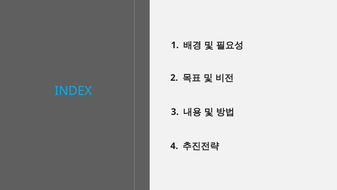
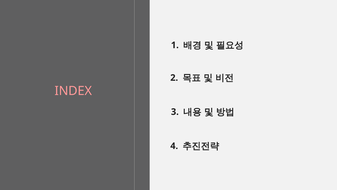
INDEX colour: light blue -> pink (73, 91)
